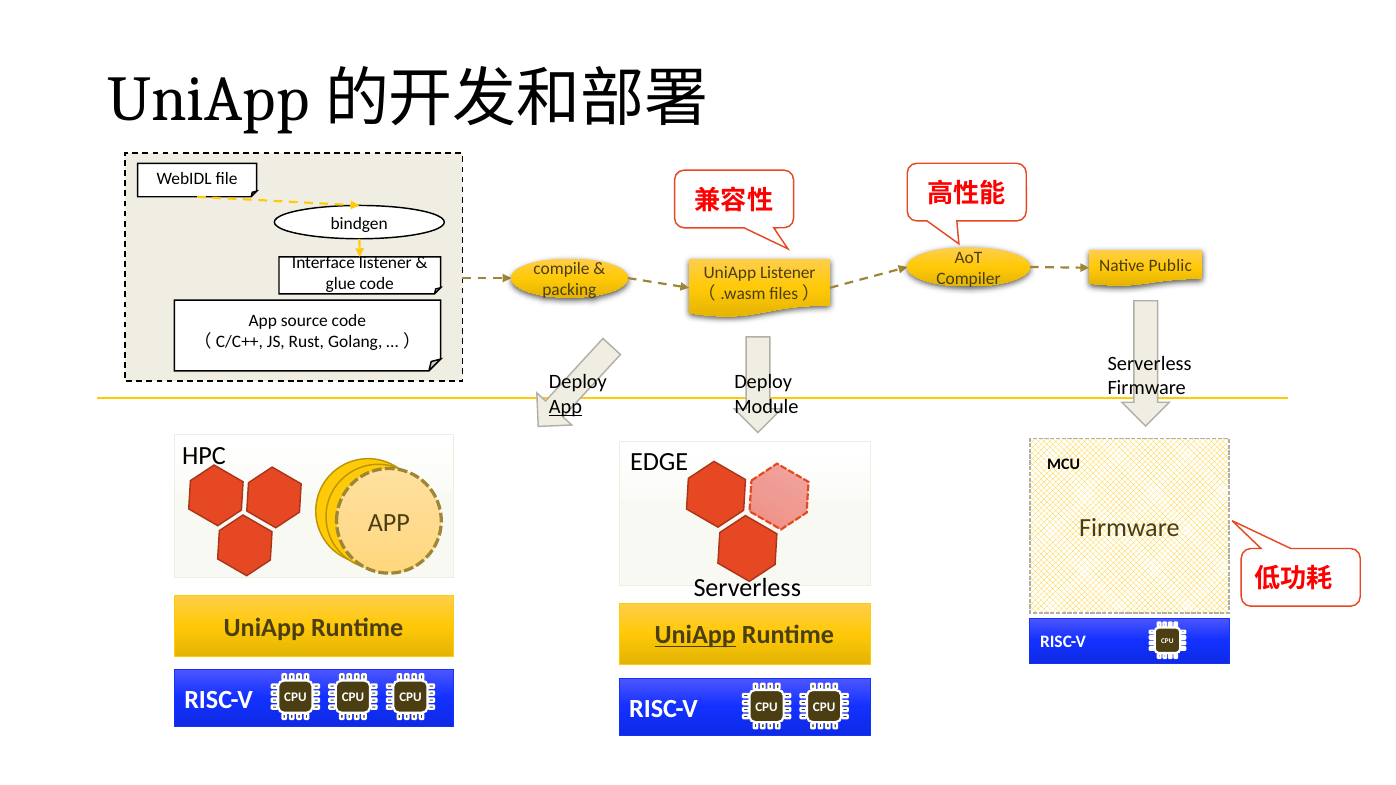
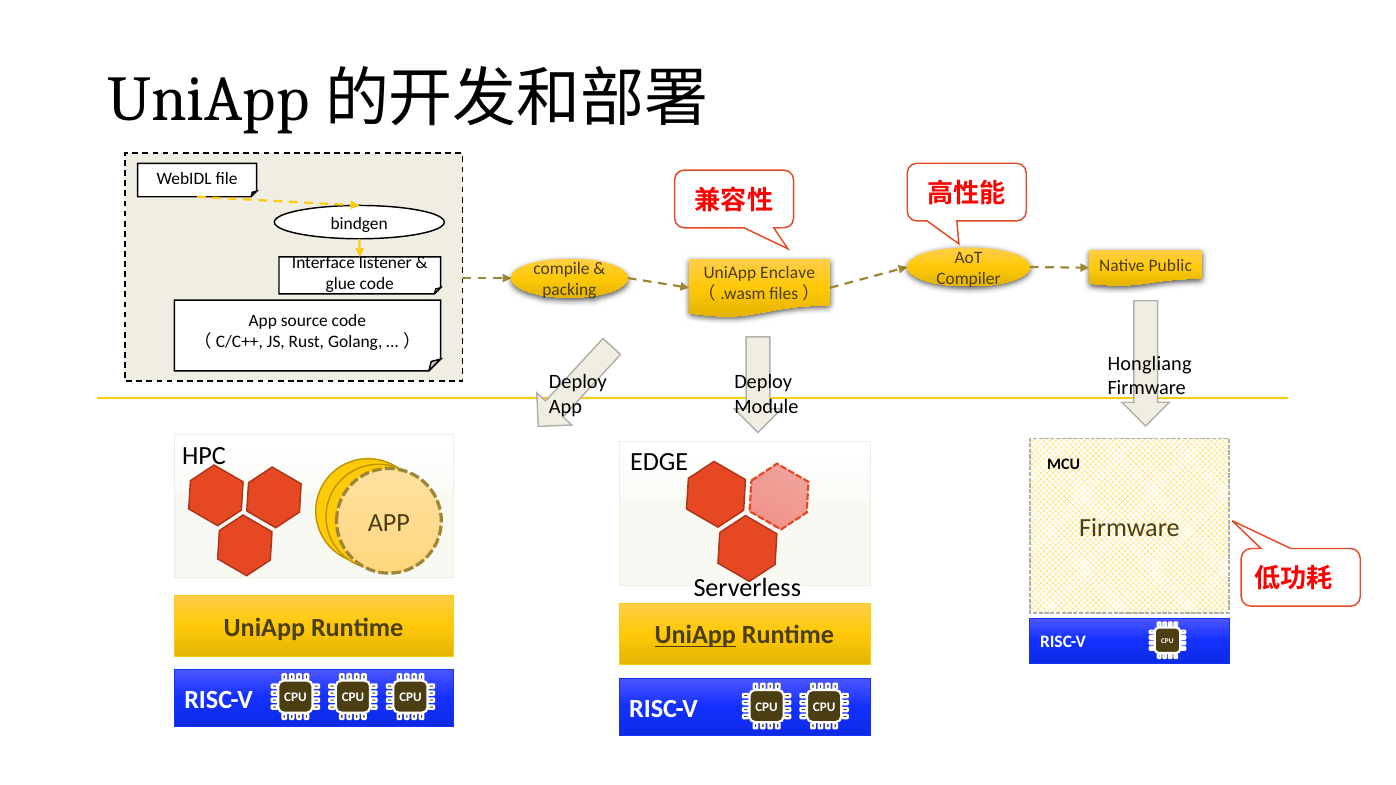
UniApp Listener: Listener -> Enclave (788, 273)
Serverless: Serverless -> Hongliang (1150, 364)
App underline: present -> none (566, 407)
